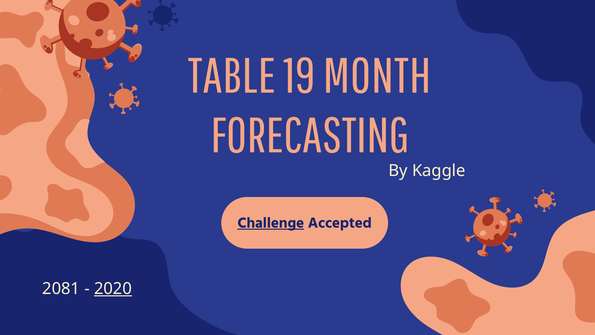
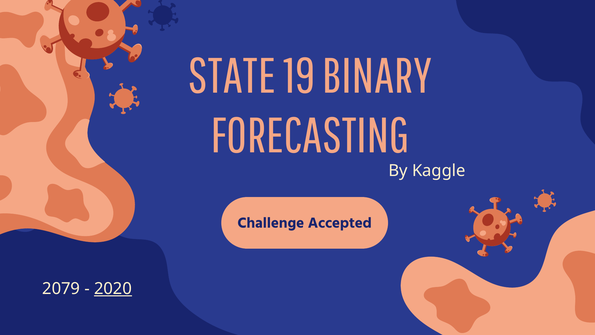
TABLE: TABLE -> STATE (232, 76)
MONTH: MONTH -> BINARY (377, 76)
Challenge underline: present -> none (271, 223)
2081: 2081 -> 2079 (61, 288)
